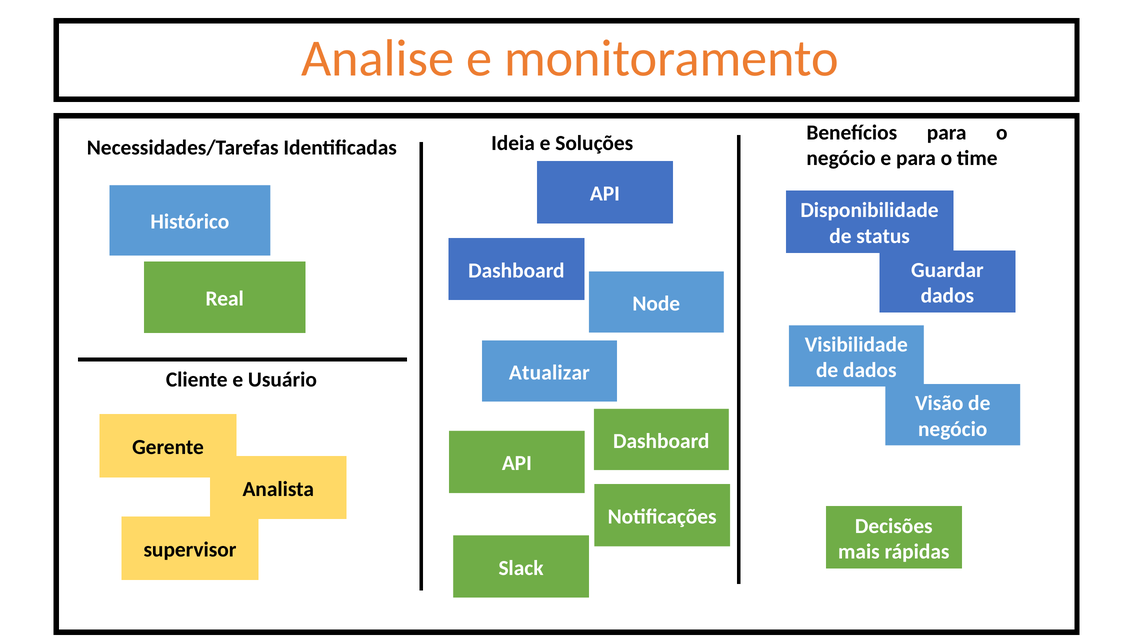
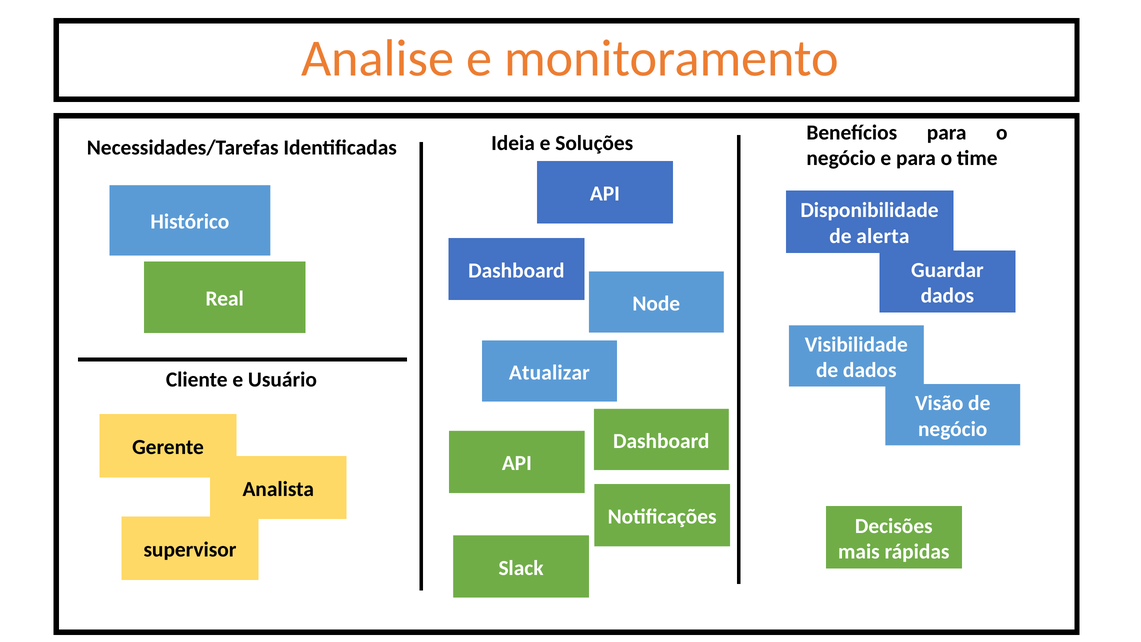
status: status -> alerta (883, 236)
